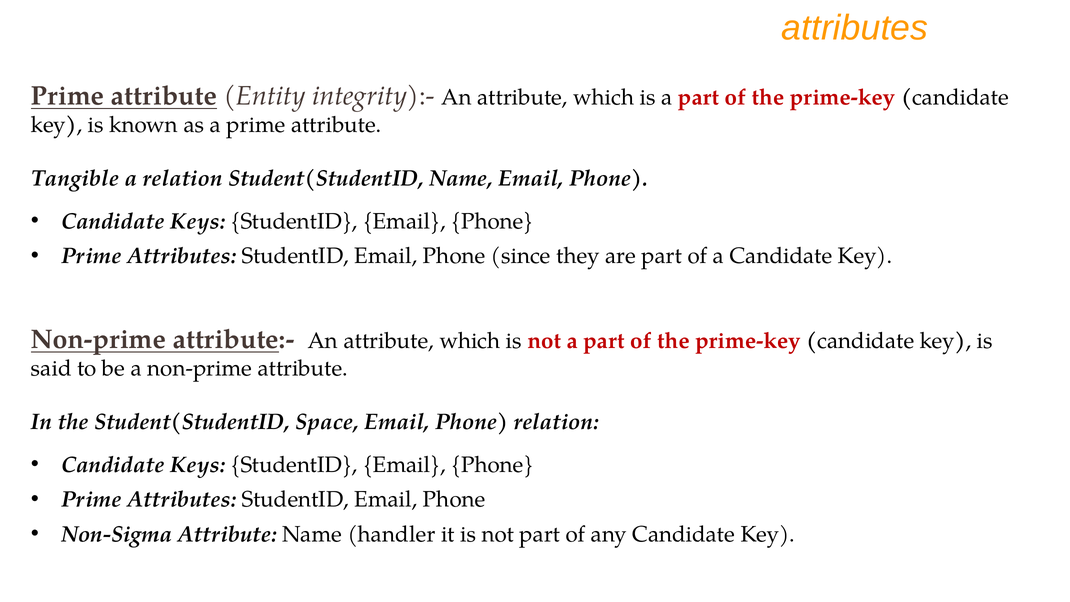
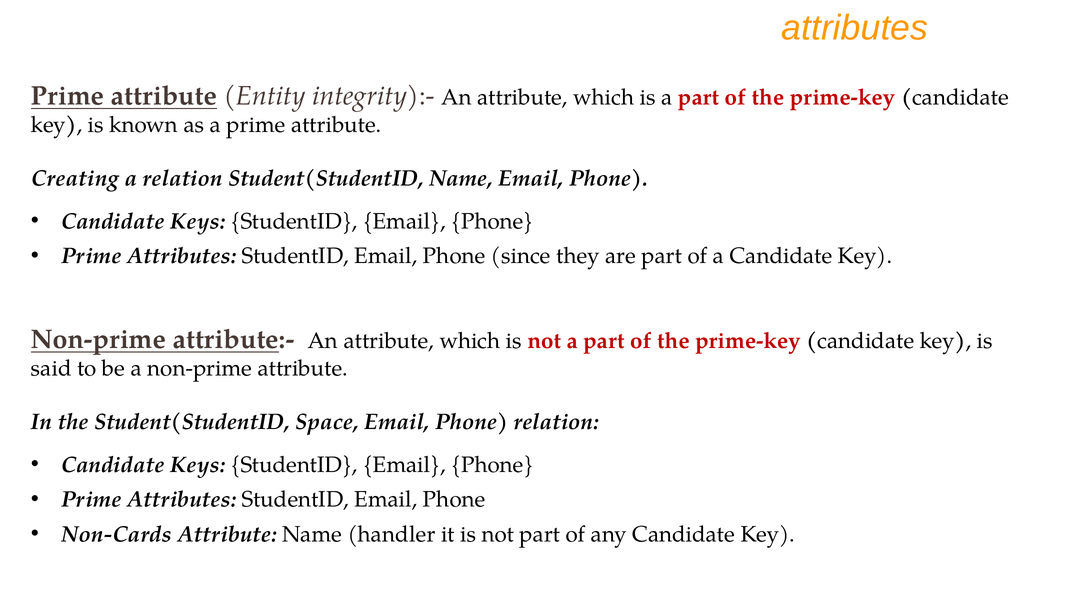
Tangible: Tangible -> Creating (75, 178)
Non-Sigma: Non-Sigma -> Non-Cards (116, 534)
